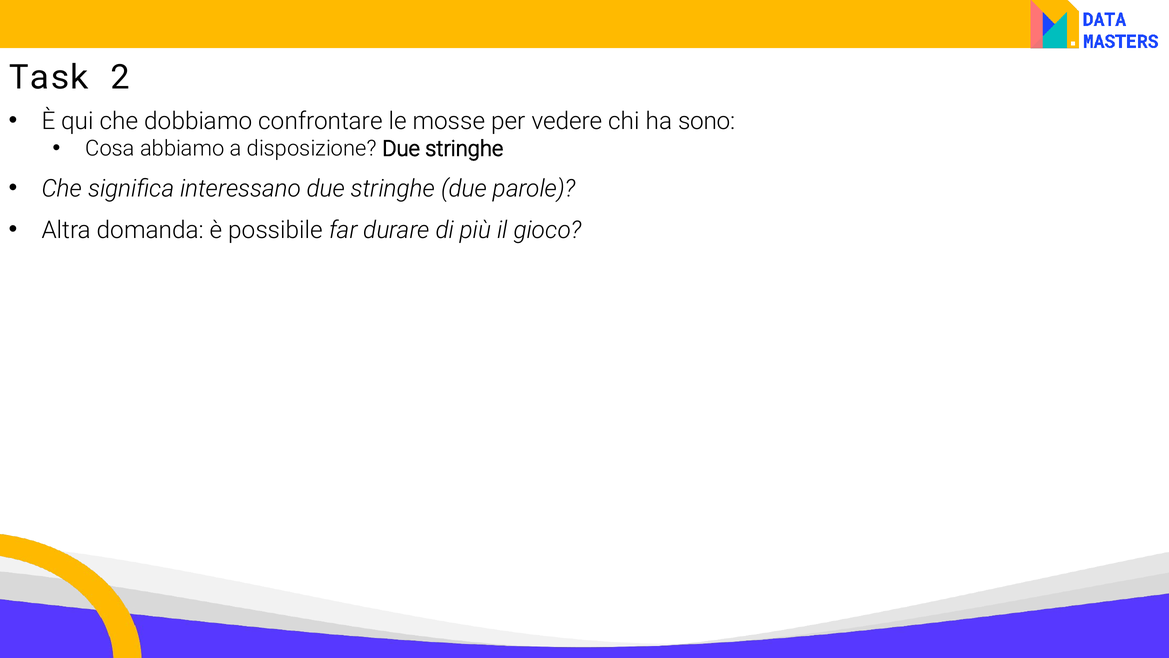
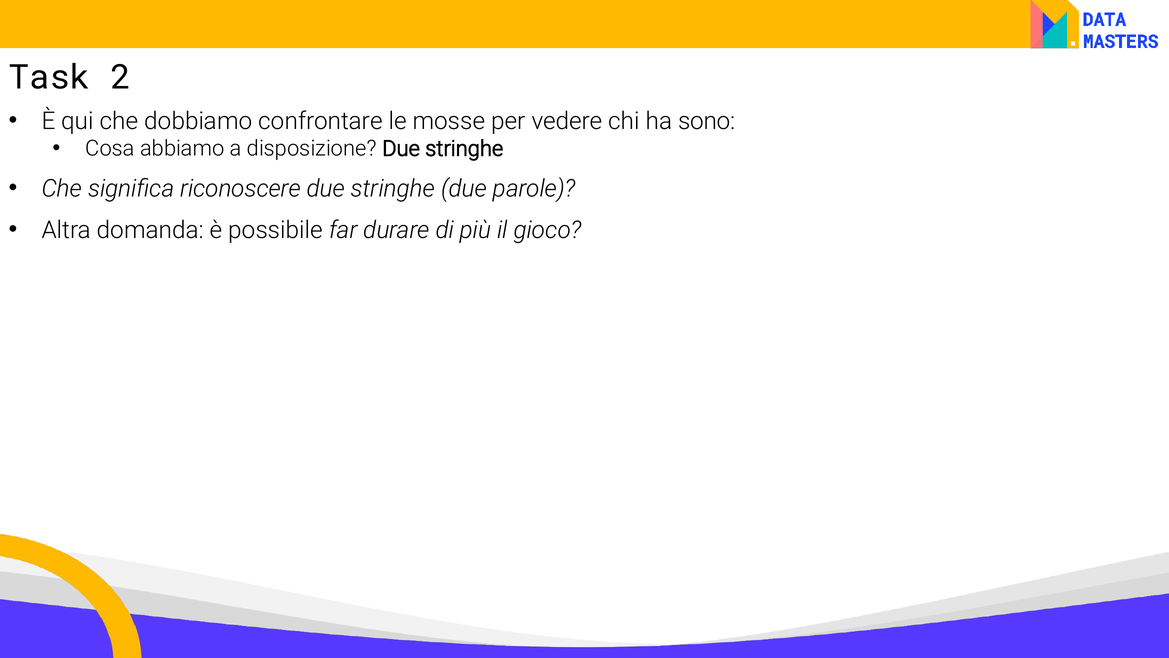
interessano: interessano -> riconoscere (241, 189)
